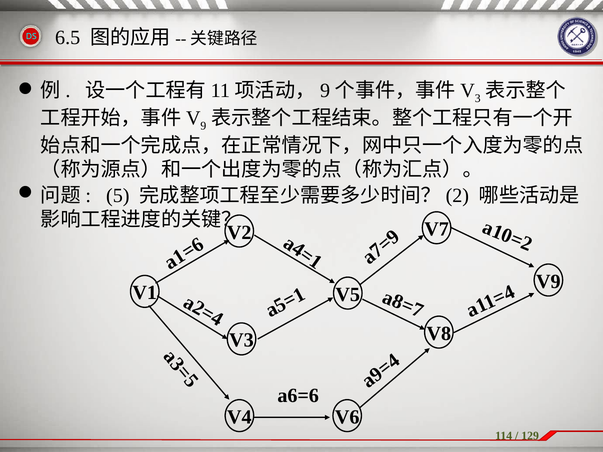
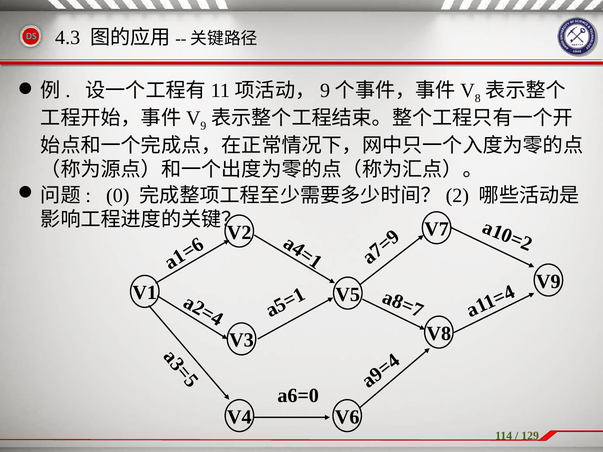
6.5: 6.5 -> 4.3 (68, 37)
3: 3 -> 8 (478, 99)
5: 5 -> 0 (118, 196)
a6=6: a6=6 -> a6=0 (298, 396)
